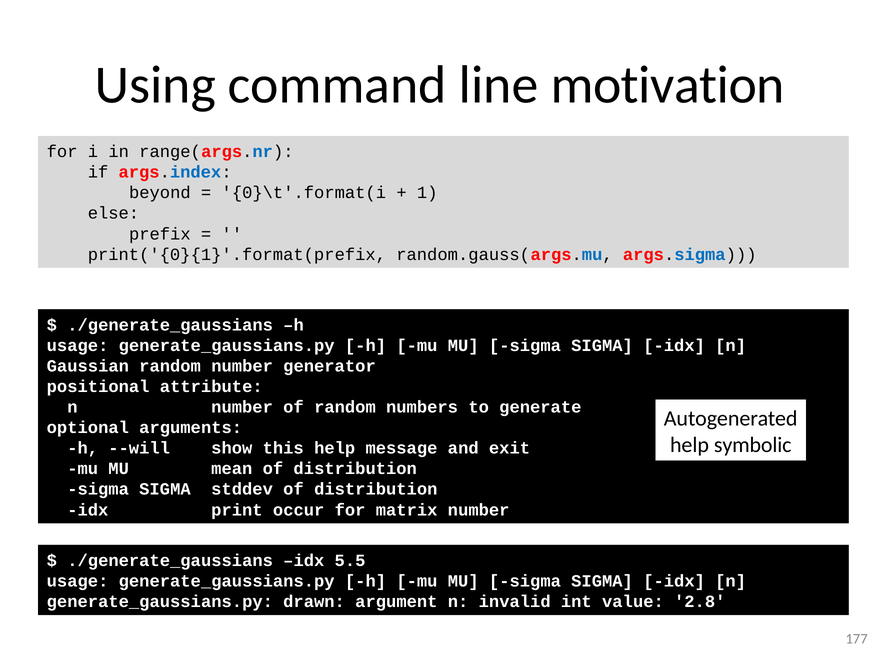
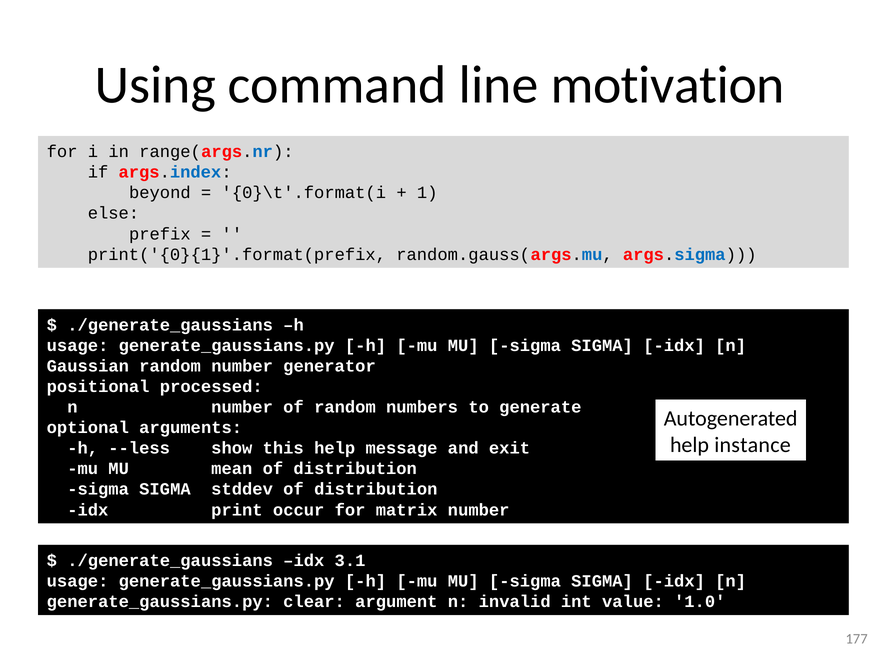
attribute: attribute -> processed (211, 387)
symbolic: symbolic -> instance (753, 445)
--will: --will -> --less (139, 448)
5.5: 5.5 -> 3.1 (350, 561)
drawn: drawn -> clear (314, 602)
2.8: 2.8 -> 1.0 (700, 602)
